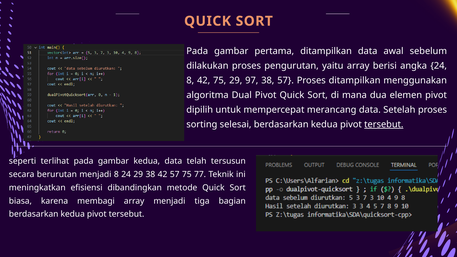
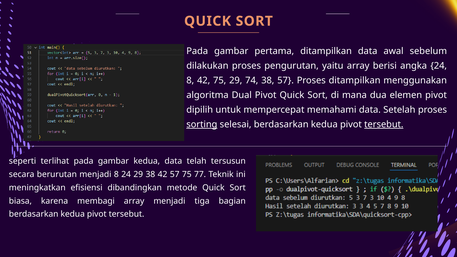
97: 97 -> 74 (252, 80)
merancang: merancang -> memahami (332, 110)
sorting underline: none -> present (202, 124)
